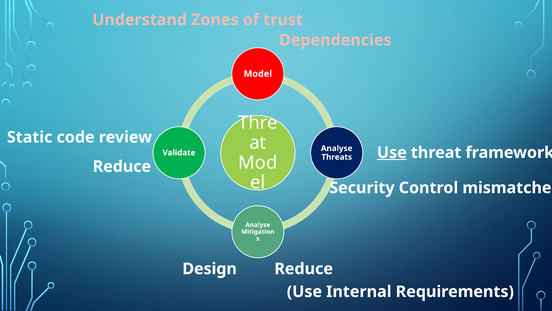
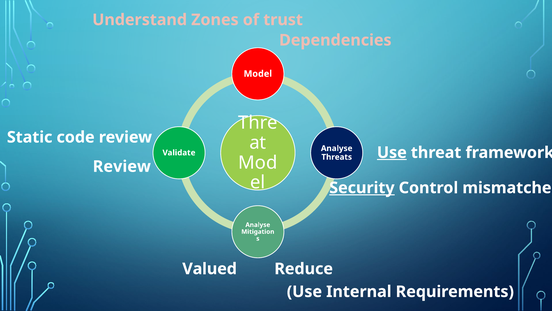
Reduce: Reduce -> Review (122, 166)
Security underline: none -> present (362, 188)
Design: Design -> Valued (210, 268)
